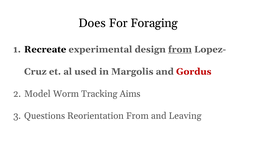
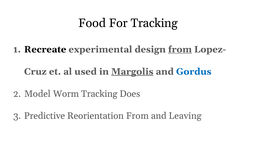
Does: Does -> Food (92, 23)
For Foraging: Foraging -> Tracking (154, 23)
Margolis underline: none -> present (132, 72)
Gordus colour: red -> blue (194, 72)
Aims: Aims -> Does (130, 94)
Questions: Questions -> Predictive (45, 116)
